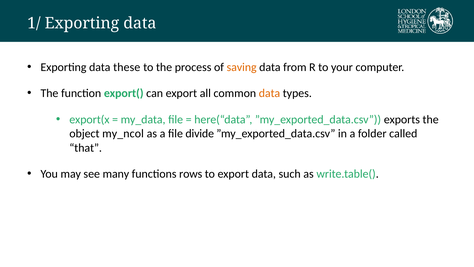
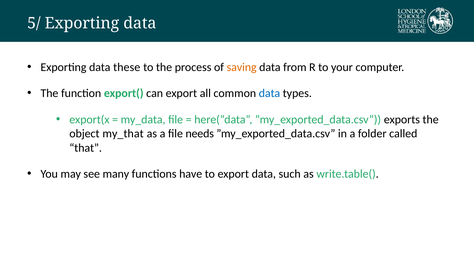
1/: 1/ -> 5/ (34, 23)
data colour: orange -> blue (269, 93)
my_ncol: my_ncol -> my_that (123, 134)
divide: divide -> needs (200, 134)
rows: rows -> have (191, 174)
